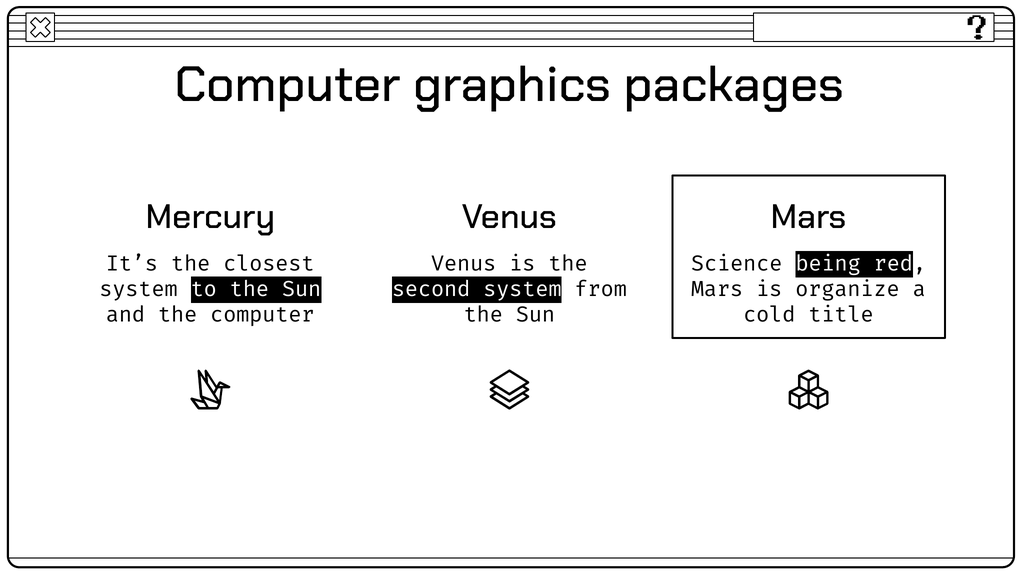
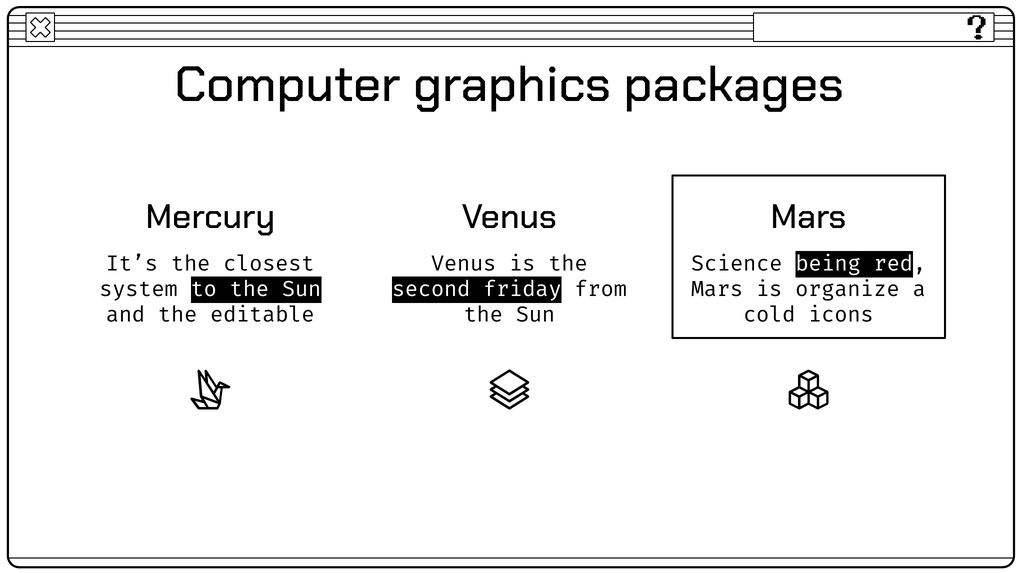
second system: system -> friday (522, 289)
the computer: computer -> editable (262, 315)
title: title -> icons (841, 315)
